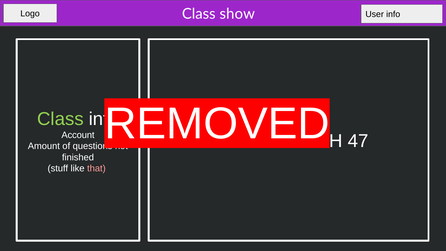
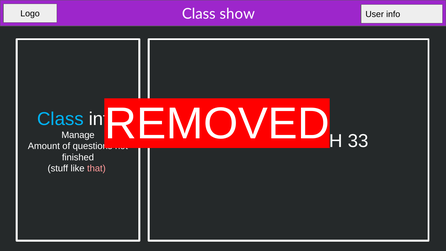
Class colour: light green -> light blue (60, 119)
Account: Account -> Manage (78, 135)
47: 47 -> 33 (358, 141)
